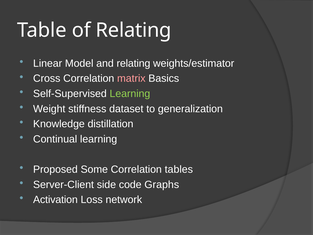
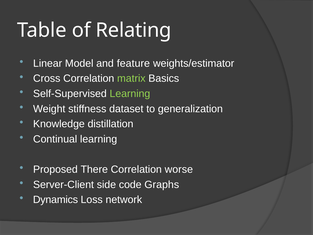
and relating: relating -> feature (133, 63)
matrix colour: pink -> light green (131, 78)
Some: Some -> There (94, 169)
tables: tables -> worse (179, 169)
Activation: Activation -> Dynamics (55, 200)
